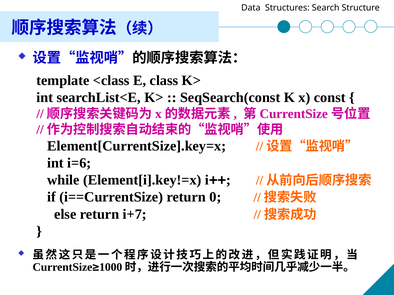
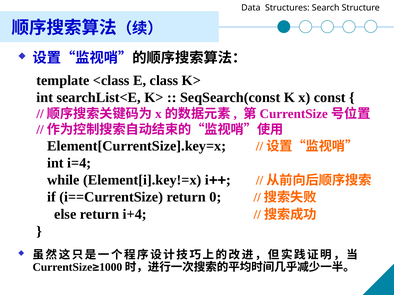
i=6: i=6 -> i=4 (79, 163)
i+7: i+7 -> i+4 (135, 214)
